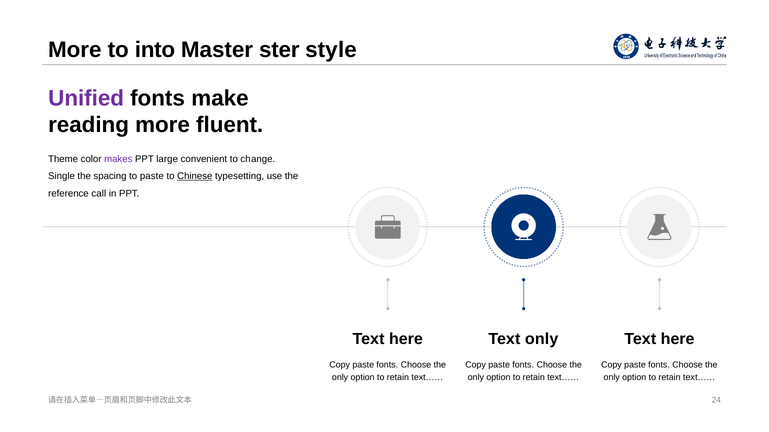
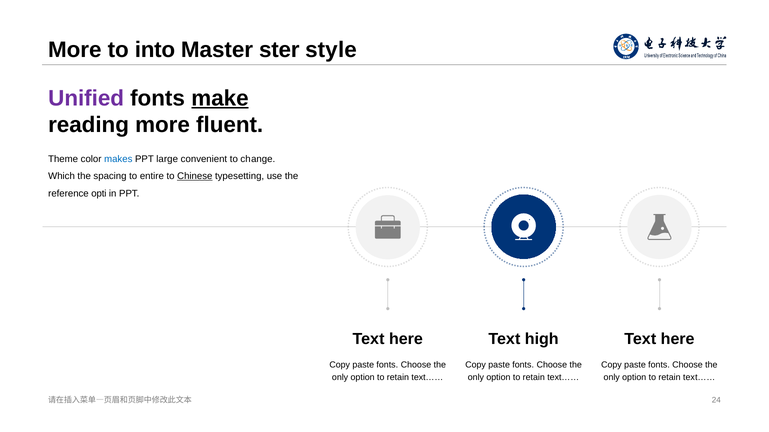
make underline: none -> present (220, 98)
makes colour: purple -> blue (118, 159)
Single: Single -> Which (62, 176)
to paste: paste -> entire (152, 176)
call: call -> opti (99, 194)
t only: only -> high (542, 340)
